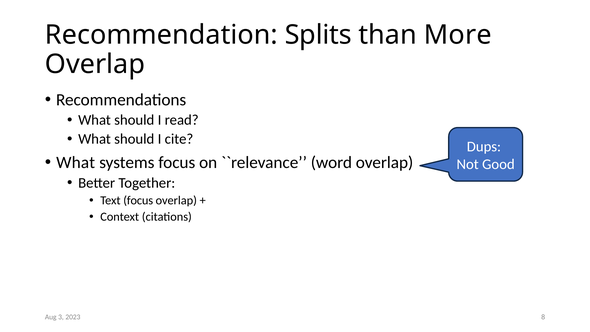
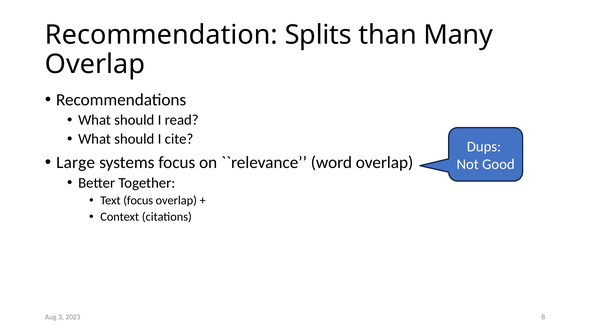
More: More -> Many (458, 35)
What: What -> Large (76, 162)
